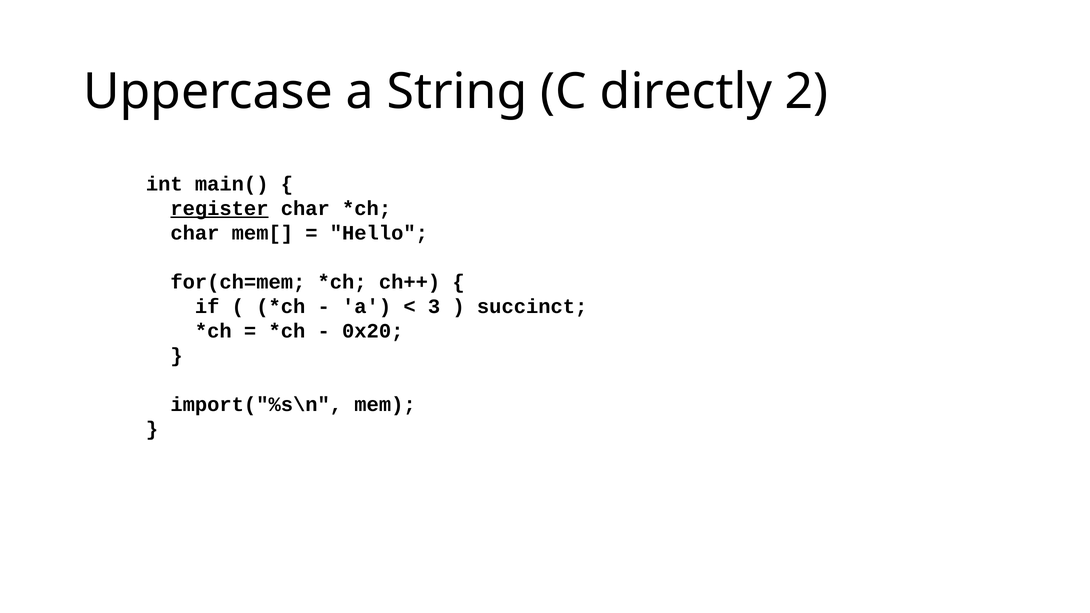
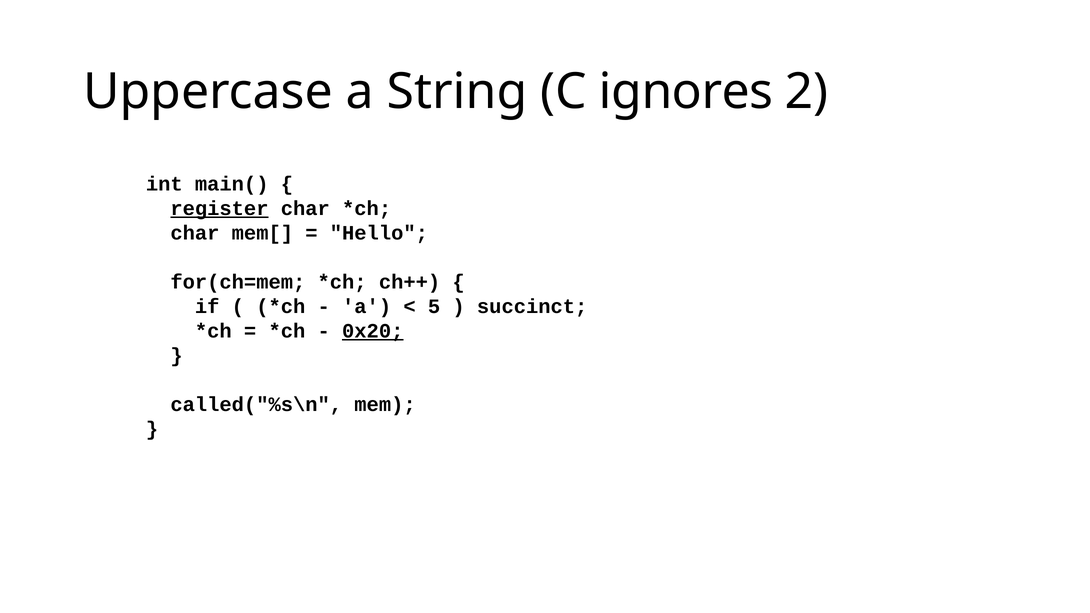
directly: directly -> ignores (686, 92)
3: 3 -> 5 (434, 307)
0x20 underline: none -> present (373, 331)
import("%s\n: import("%s\n -> called("%s\n (256, 405)
